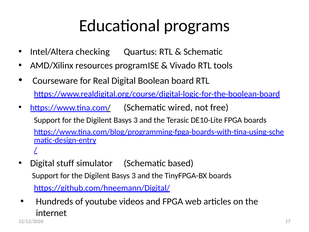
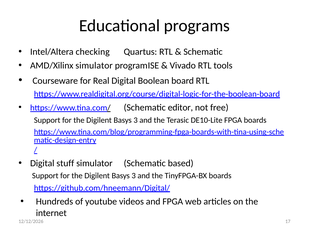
AMD/Xilinx resources: resources -> simulator (94, 65)
wired: wired -> editor (180, 107)
